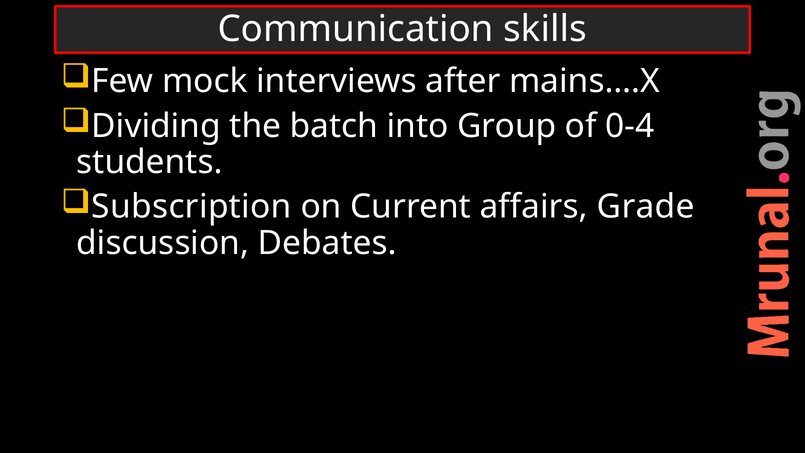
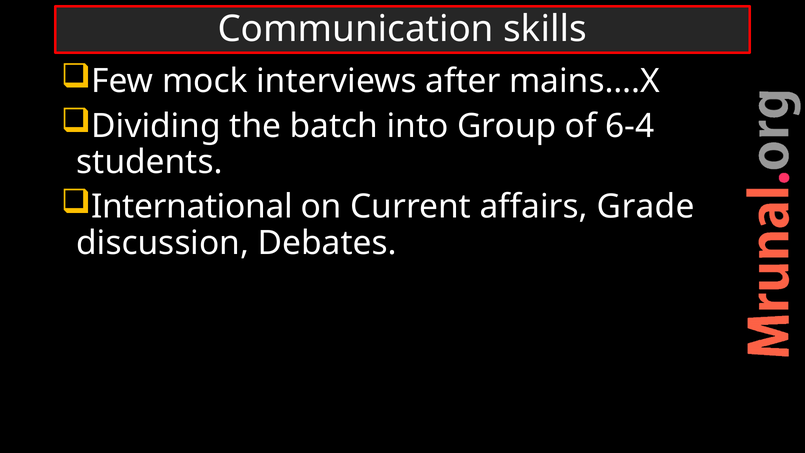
0-4: 0-4 -> 6-4 (630, 126)
Subscription: Subscription -> International (192, 207)
